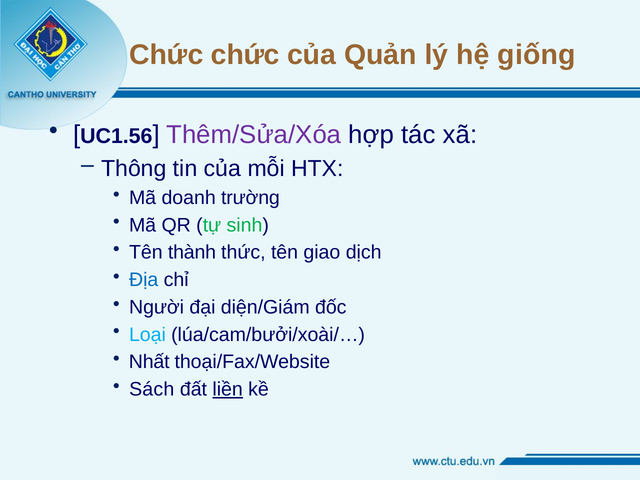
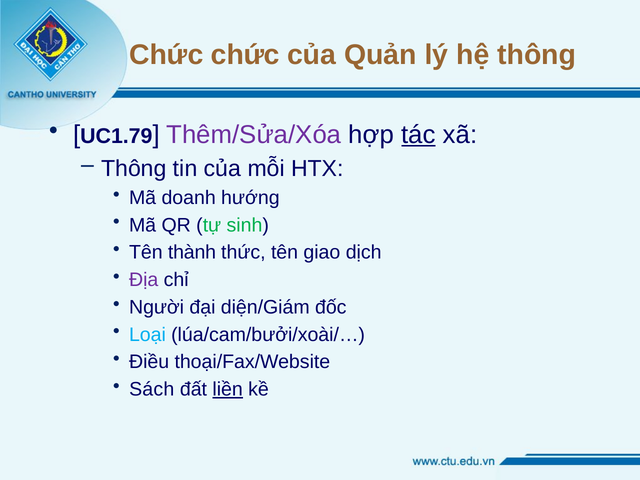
hệ giống: giống -> thông (537, 55)
UC1.56: UC1.56 -> UC1.79 (116, 136)
tác underline: none -> present (418, 135)
trường: trường -> hướng (250, 198)
Địa colour: blue -> purple (144, 280)
Nhất: Nhất -> Điều (149, 362)
